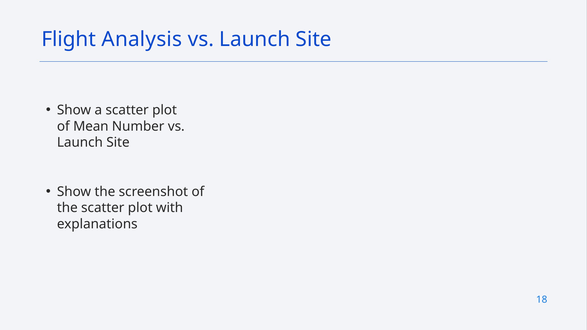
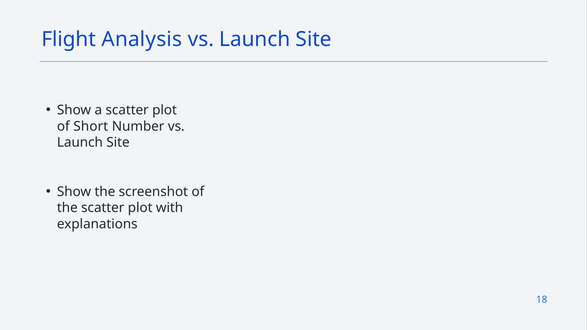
Mean: Mean -> Short (91, 126)
